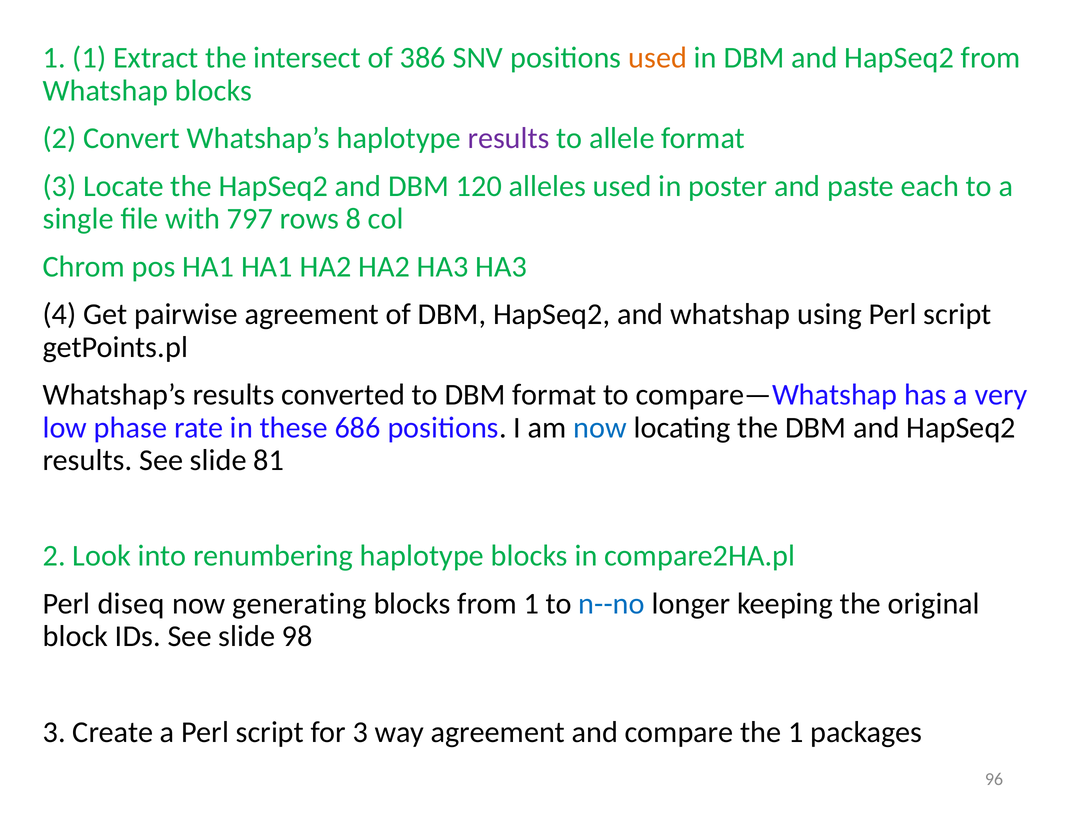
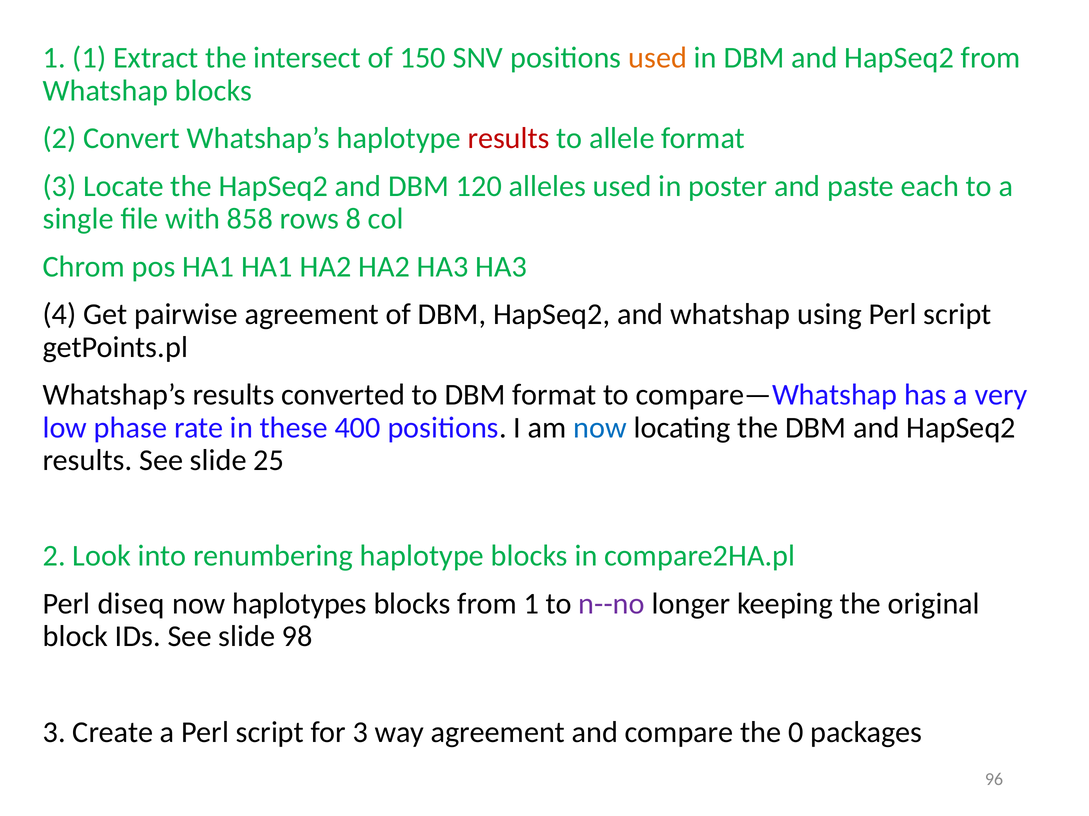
386: 386 -> 150 (423, 58)
results colour: purple -> red (509, 139)
797: 797 -> 858 (250, 219)
686: 686 -> 400 (358, 428)
81: 81 -> 25 (269, 461)
generating: generating -> haplotypes (300, 604)
n--no colour: blue -> purple (612, 604)
the 1: 1 -> 0 (796, 733)
